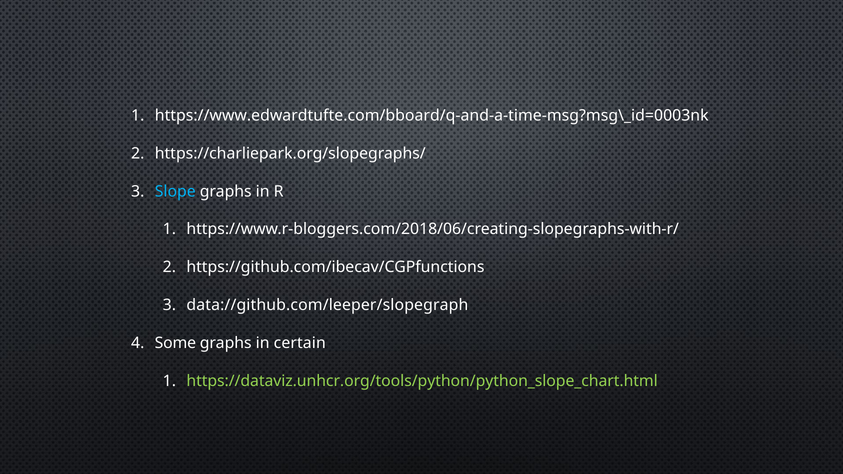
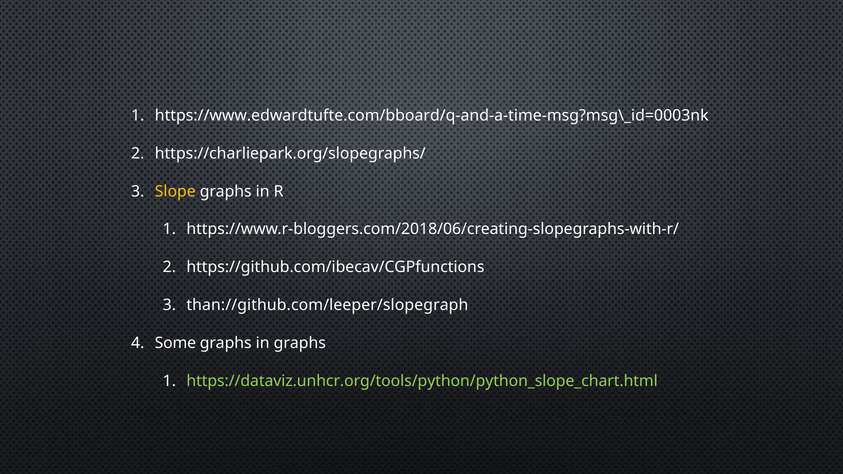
Slope colour: light blue -> yellow (175, 191)
data://github.com/leeper/slopegraph: data://github.com/leeper/slopegraph -> than://github.com/leeper/slopegraph (327, 305)
in certain: certain -> graphs (300, 343)
